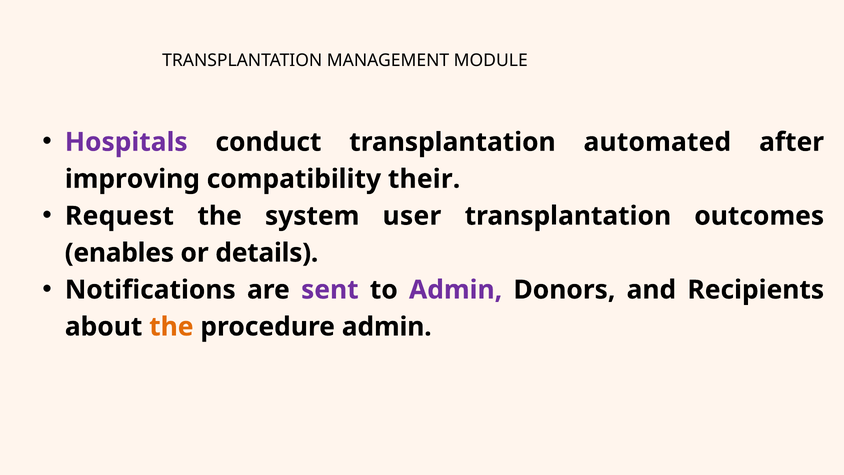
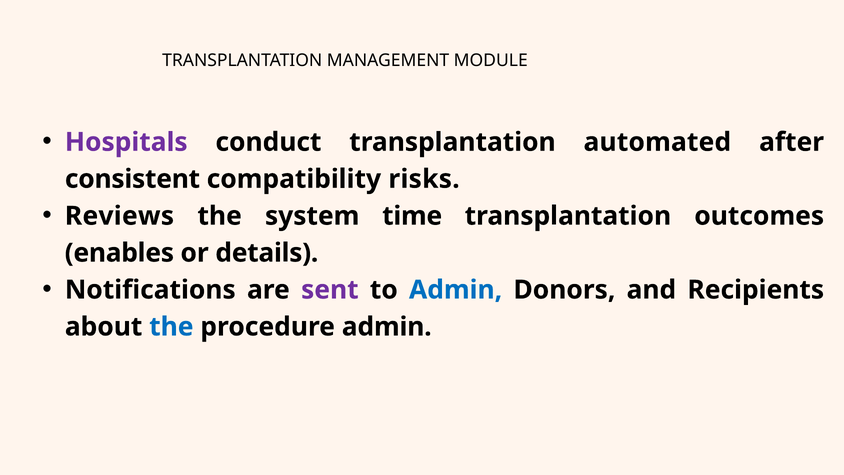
improving: improving -> consistent (132, 179)
their: their -> risks (424, 179)
Request: Request -> Reviews (119, 216)
user: user -> time (412, 216)
Admin colour: purple -> blue (456, 290)
the colour: orange -> blue (171, 327)
